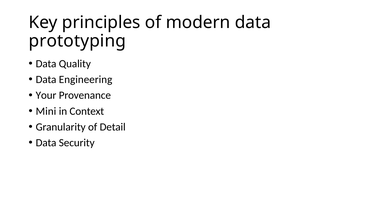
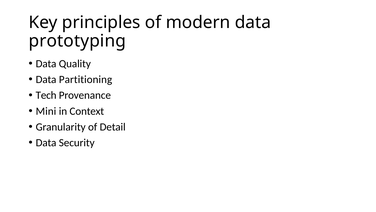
Engineering: Engineering -> Partitioning (86, 79)
Your: Your -> Tech (46, 95)
